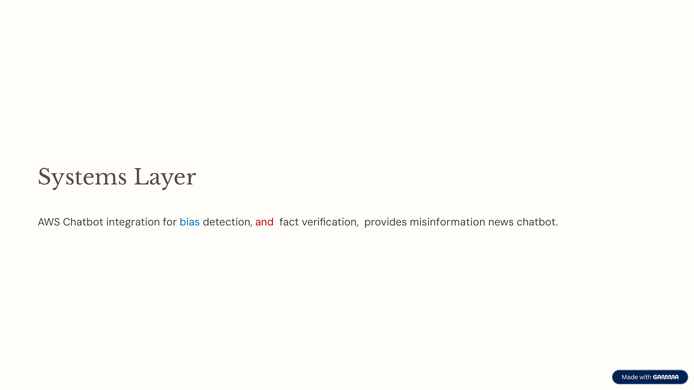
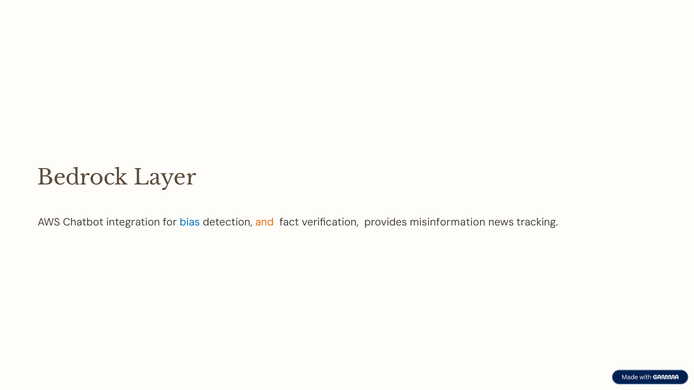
Systems: Systems -> Bedrock (83, 178)
and colour: red -> orange (265, 222)
news chatbot: chatbot -> tracking (537, 222)
